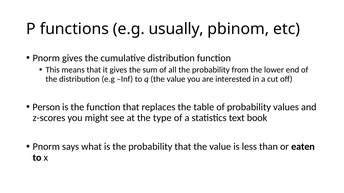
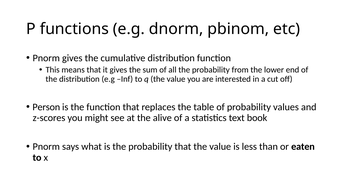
usually: usually -> dnorm (176, 29)
type: type -> alive (162, 118)
